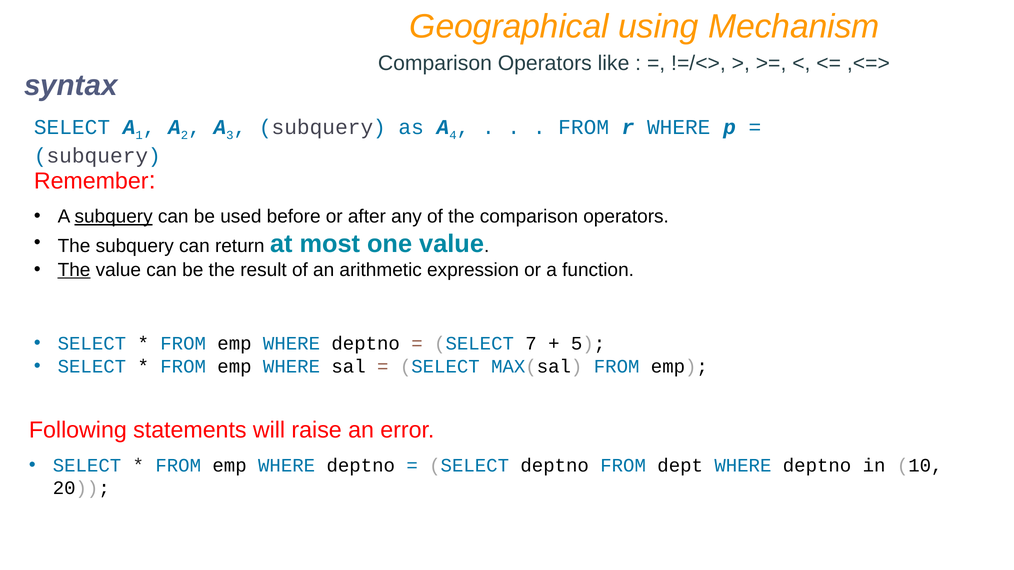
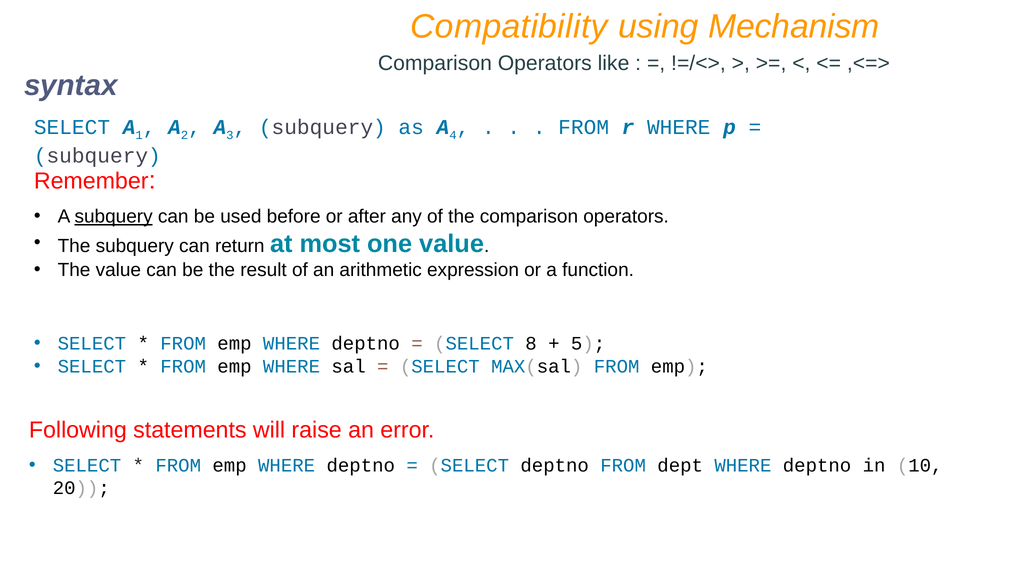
Geographical: Geographical -> Compatibility (509, 26)
The underline: present -> none (74, 270)
7: 7 -> 8 (531, 344)
